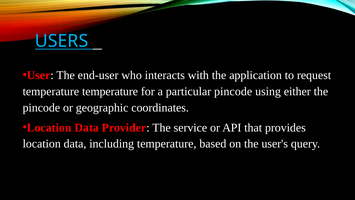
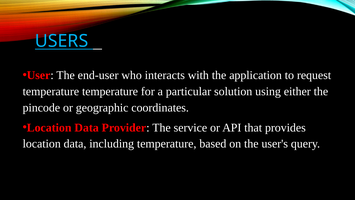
particular pincode: pincode -> solution (233, 91)
